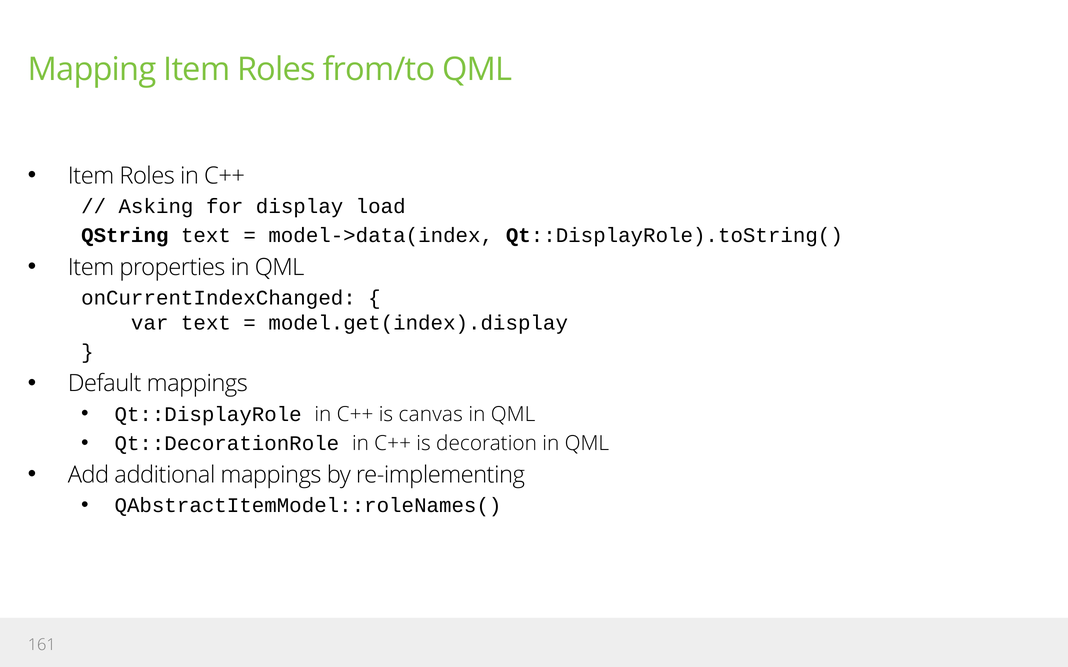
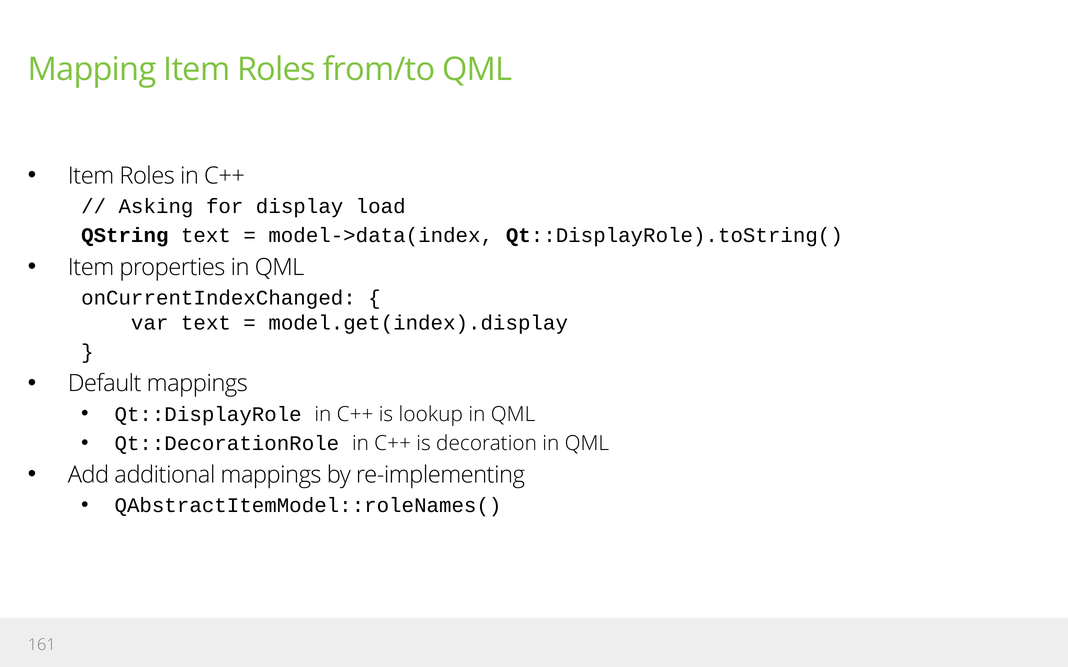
canvas: canvas -> lookup (431, 415)
